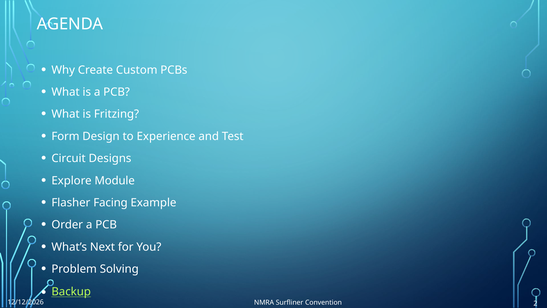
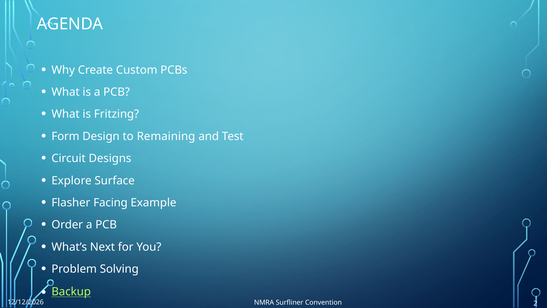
Experience: Experience -> Remaining (166, 136)
Module: Module -> Surface (115, 180)
